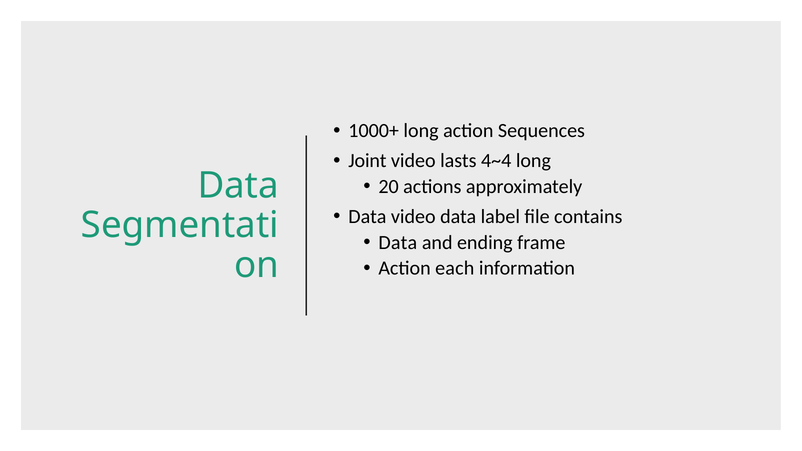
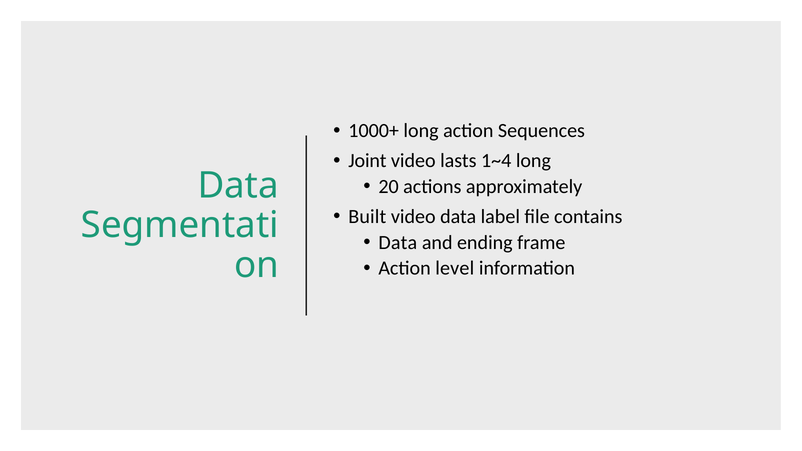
4~4: 4~4 -> 1~4 (496, 161)
Data: Data -> Built (367, 217)
each: each -> level (455, 268)
